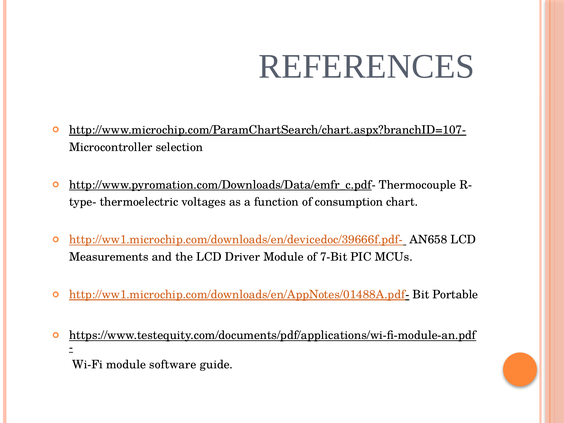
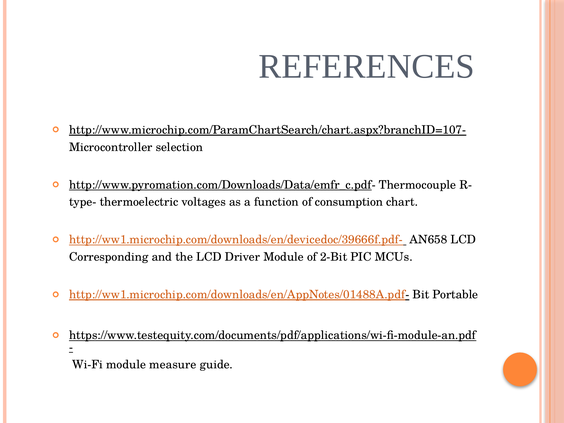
Measurements: Measurements -> Corresponding (109, 257)
7-Bit: 7-Bit -> 2-Bit (334, 257)
software: software -> measure (173, 365)
